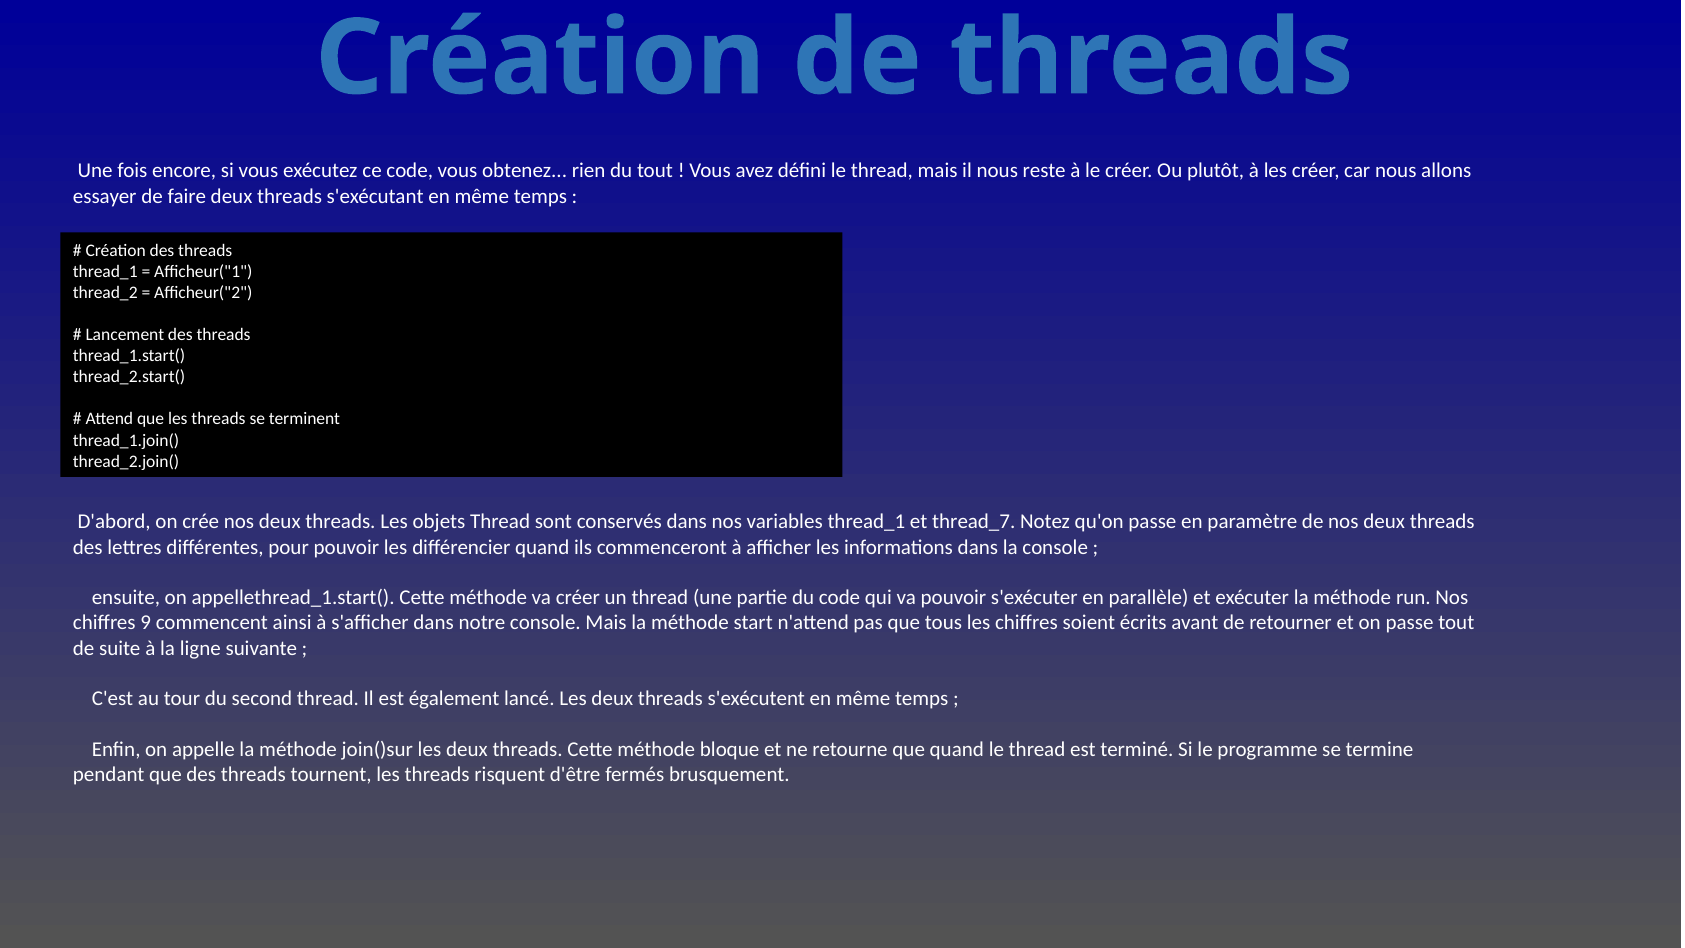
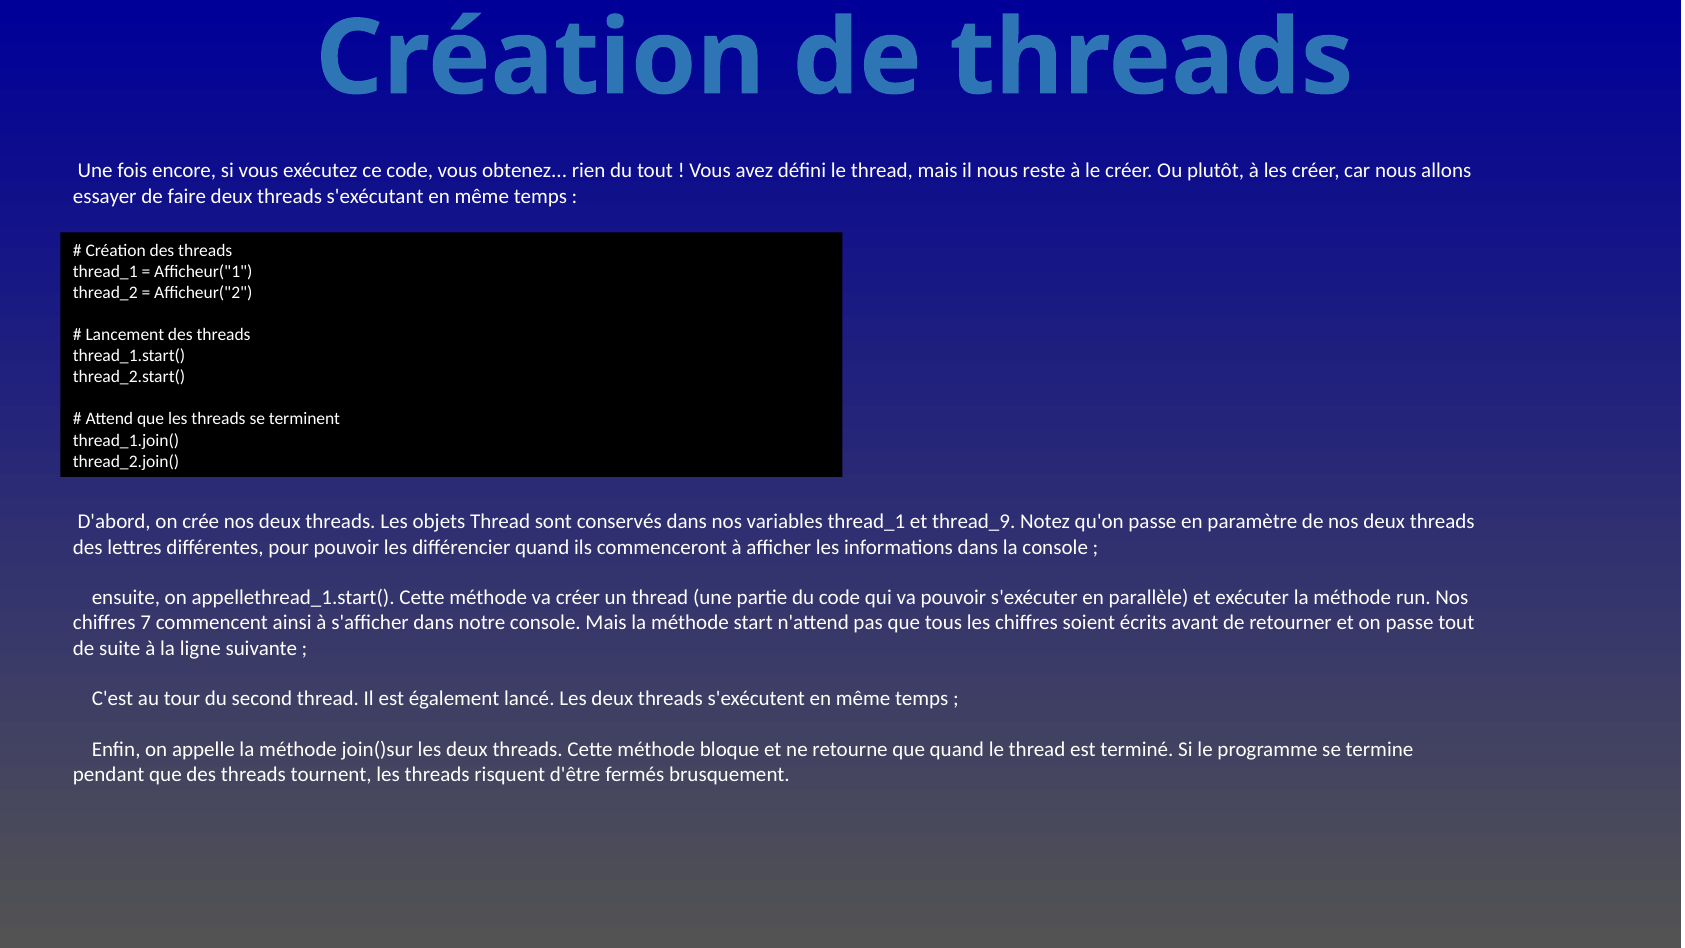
thread_7: thread_7 -> thread_9 (974, 522)
9: 9 -> 7 (146, 623)
